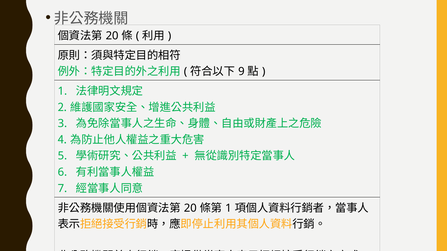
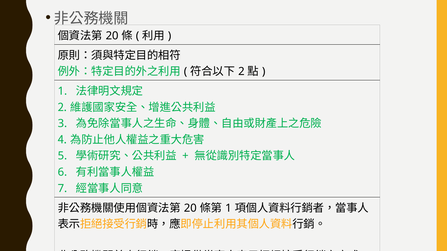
9: 9 -> 2 (241, 72)
